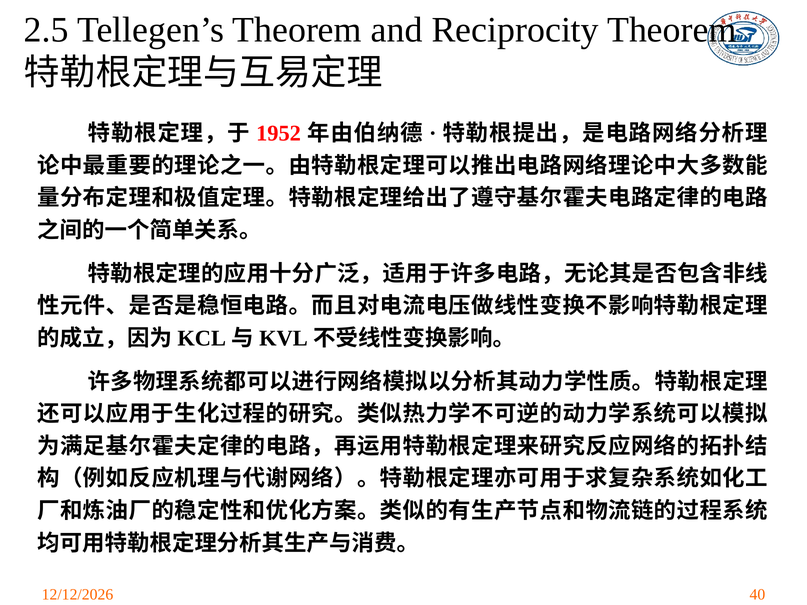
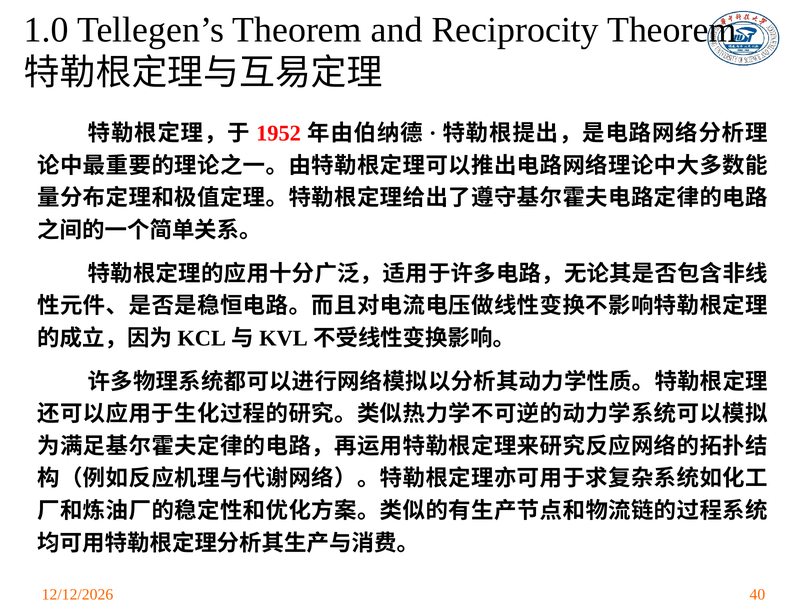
2.5: 2.5 -> 1.0 (46, 30)
